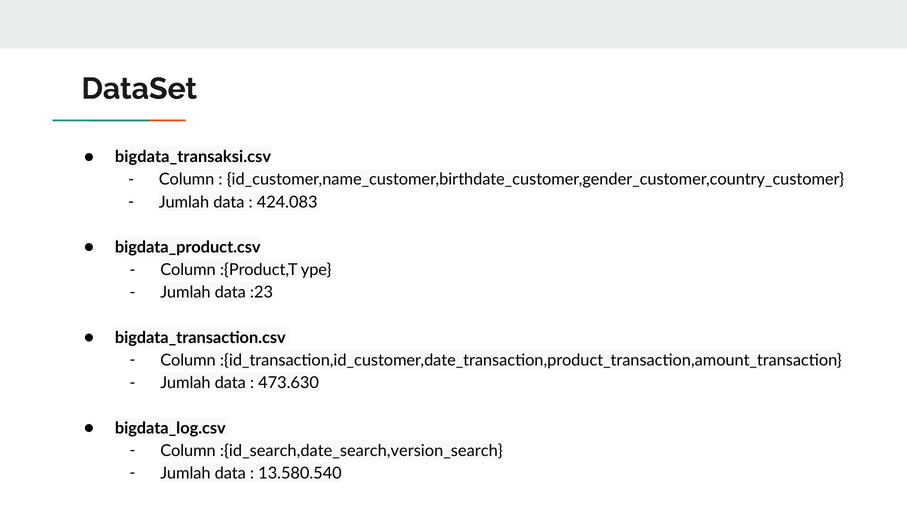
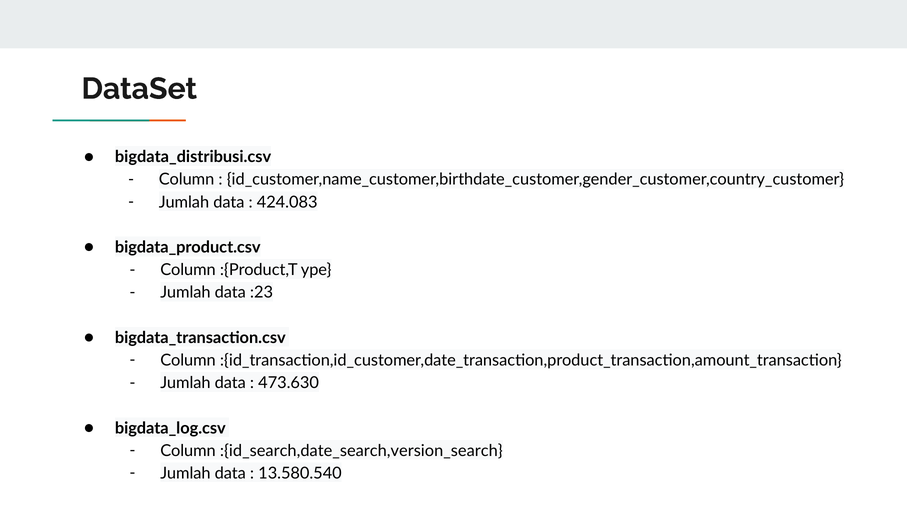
bigdata_transaksi.csv: bigdata_transaksi.csv -> bigdata_distribusi.csv (193, 157)
